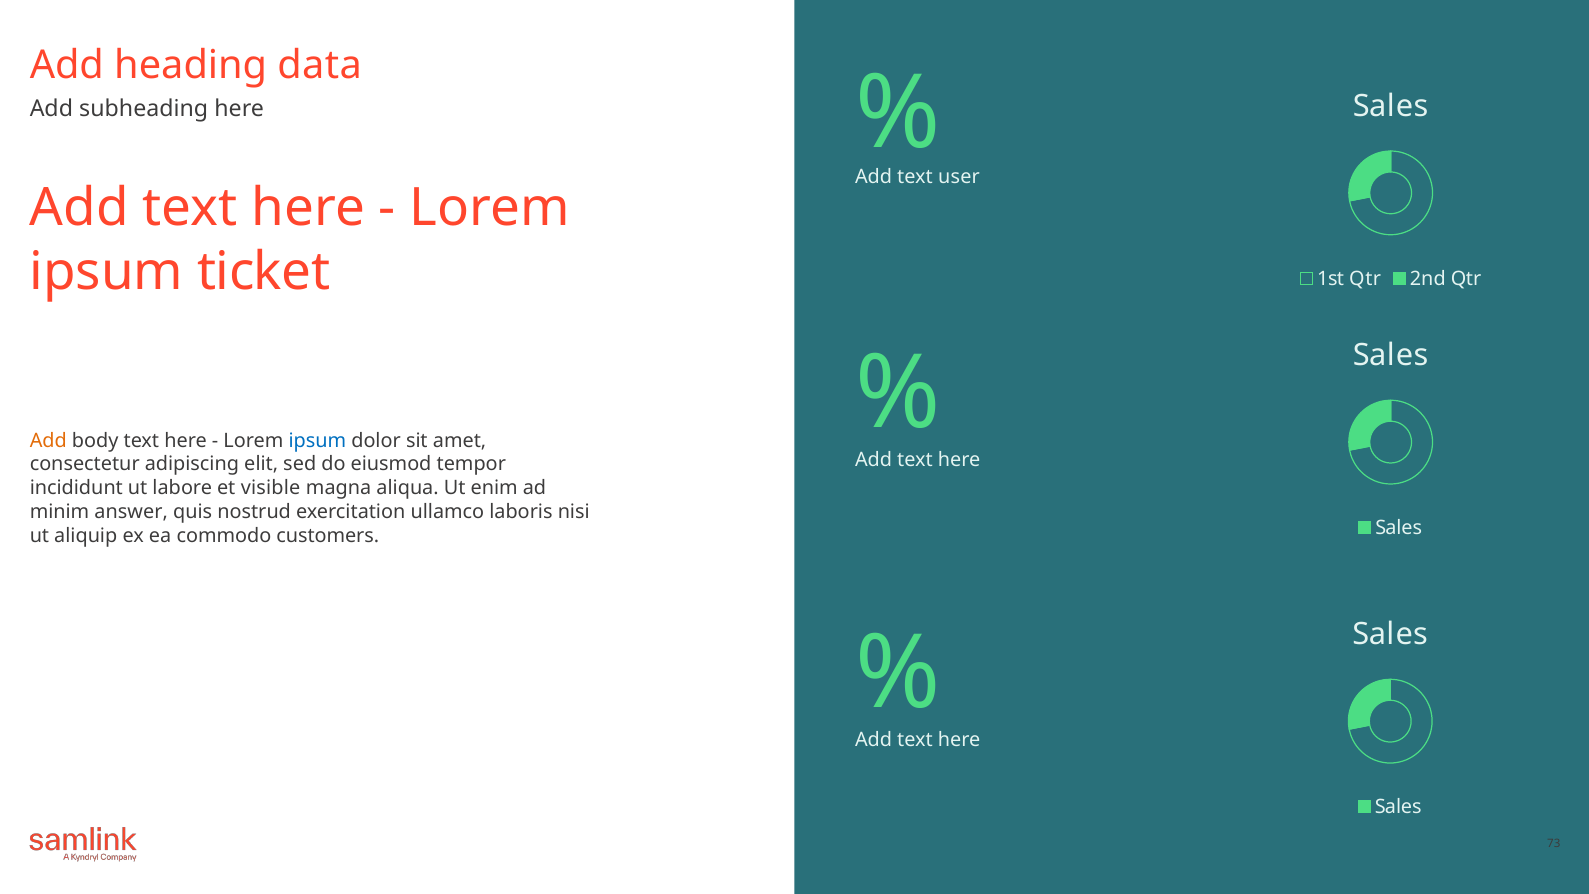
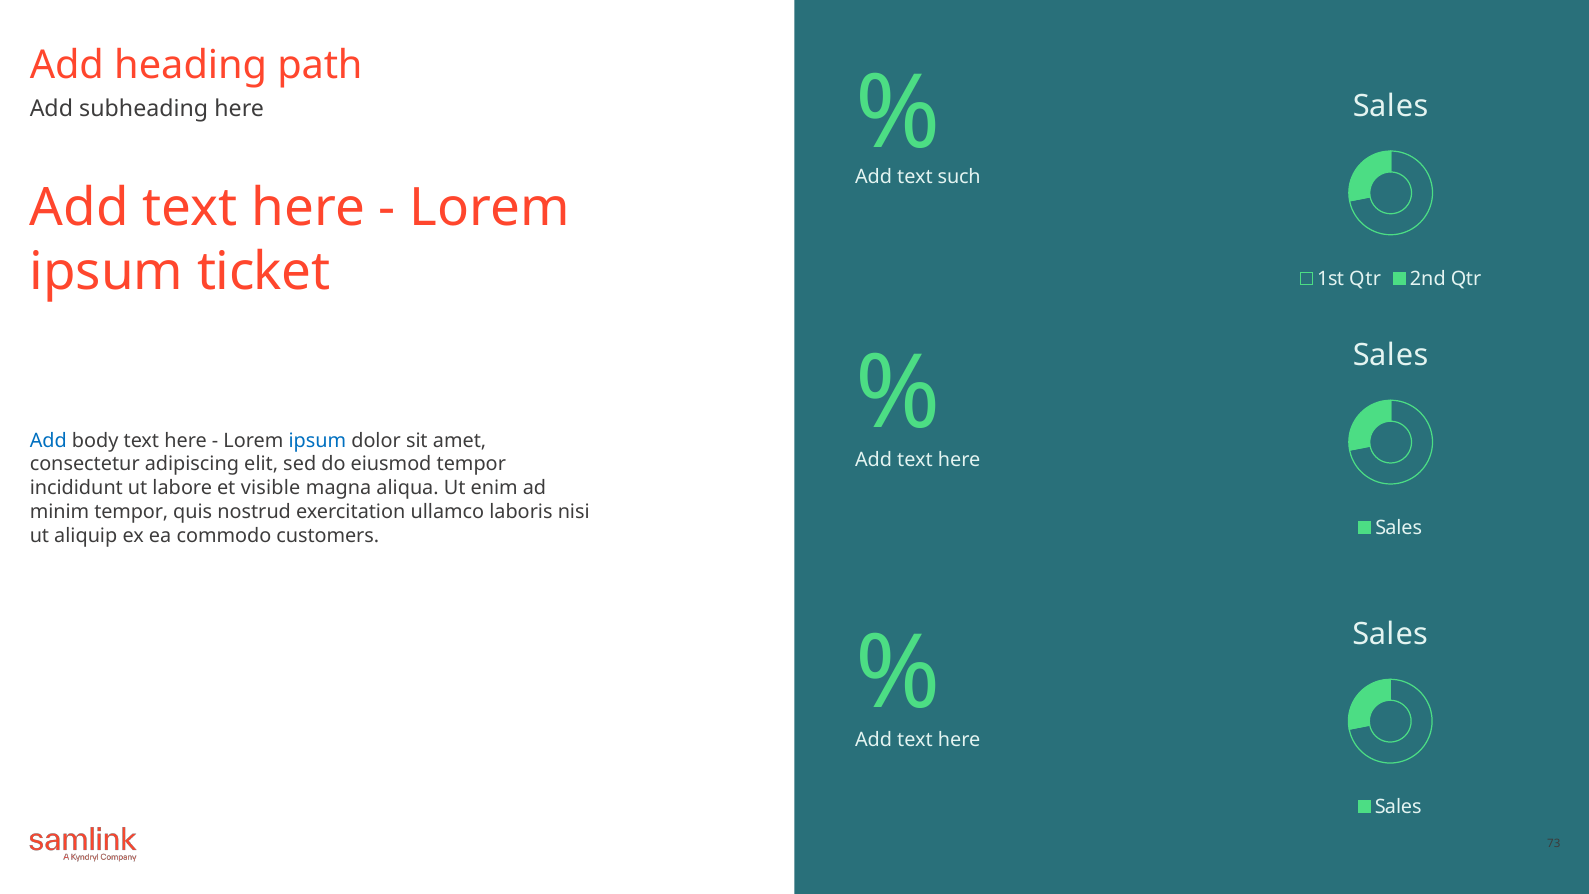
data: data -> path (320, 65)
user: user -> such (959, 177)
Add colour: orange -> blue (48, 440)
minim answer: answer -> tempor (131, 512)
